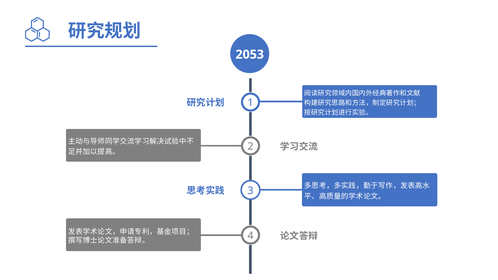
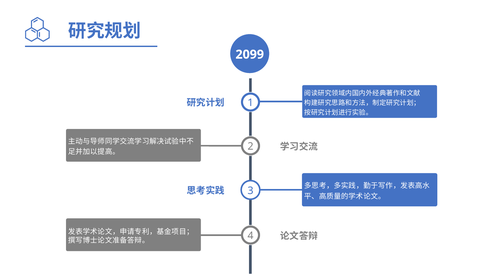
2053: 2053 -> 2099 (250, 55)
